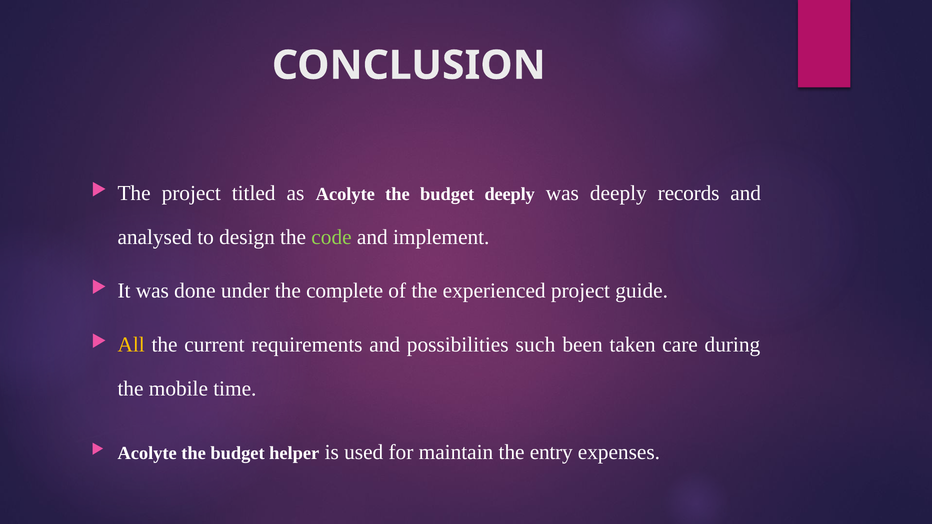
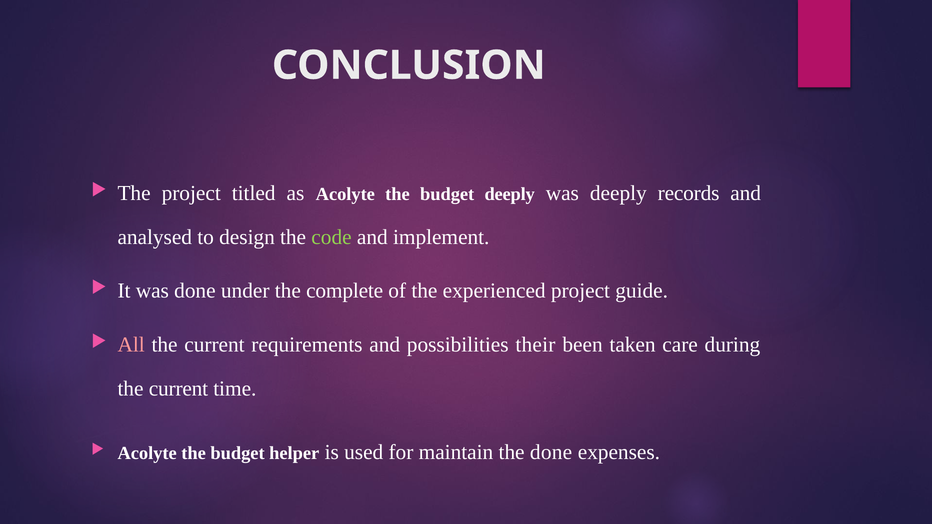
All colour: yellow -> pink (131, 345)
such: such -> their (535, 345)
mobile: mobile -> current (178, 389)
the entry: entry -> done (551, 453)
